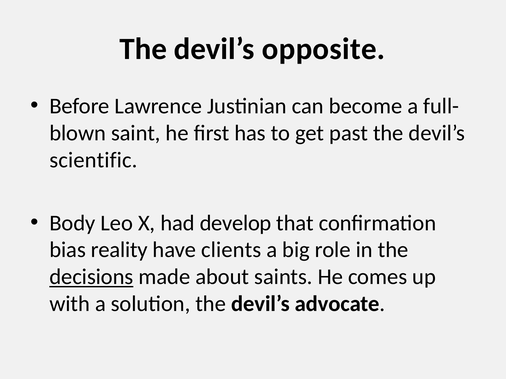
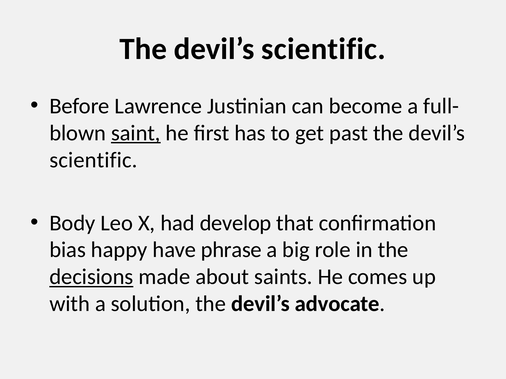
opposite: opposite -> scientific (324, 49)
saint underline: none -> present (136, 133)
reality: reality -> happy (119, 250)
clients: clients -> phrase (231, 250)
